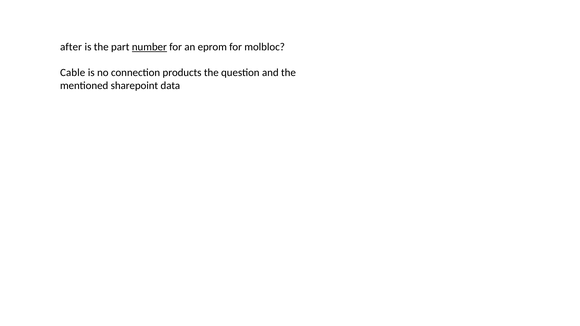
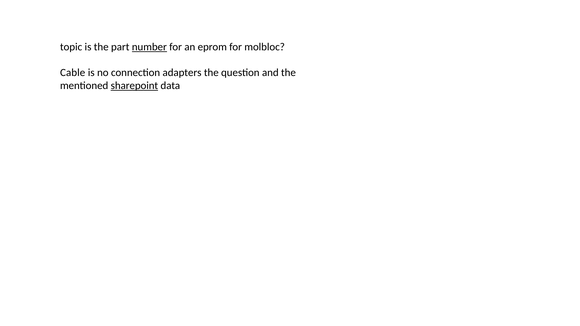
after: after -> topic (71, 47)
products: products -> adapters (182, 73)
sharepoint underline: none -> present (134, 86)
